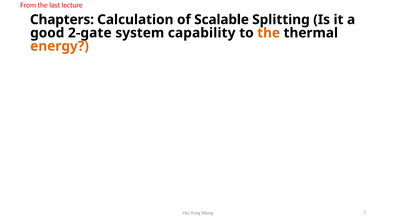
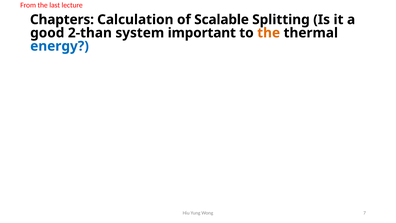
2-gate: 2-gate -> 2-than (90, 33)
capability: capability -> important (202, 33)
energy colour: orange -> blue (60, 46)
